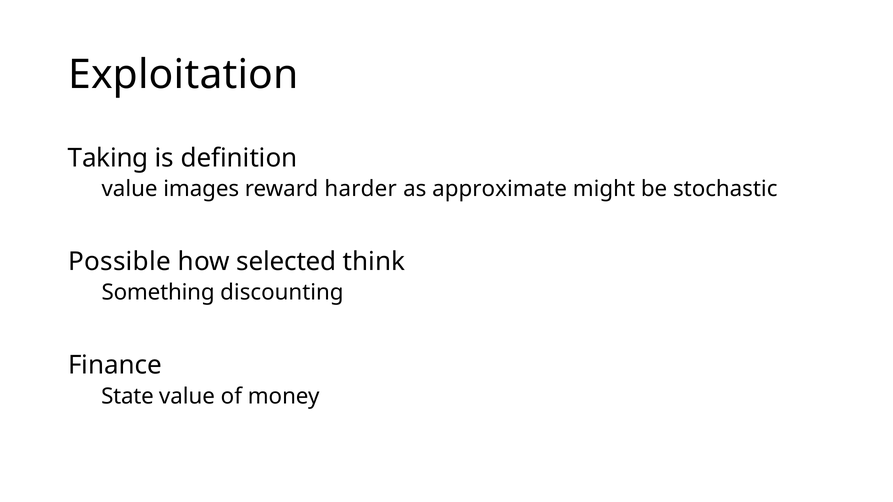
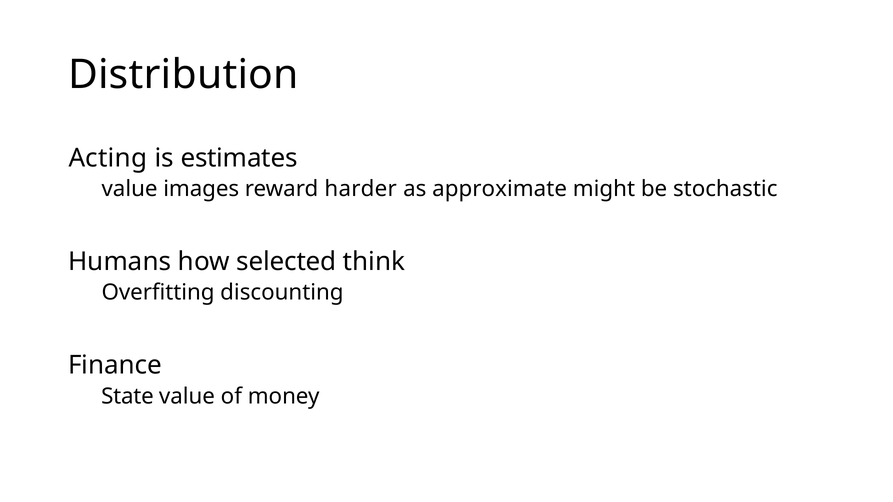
Exploitation: Exploitation -> Distribution (183, 75)
Taking: Taking -> Acting (108, 158)
definition: definition -> estimates (239, 158)
Possible: Possible -> Humans (120, 262)
Something: Something -> Overfitting (158, 293)
